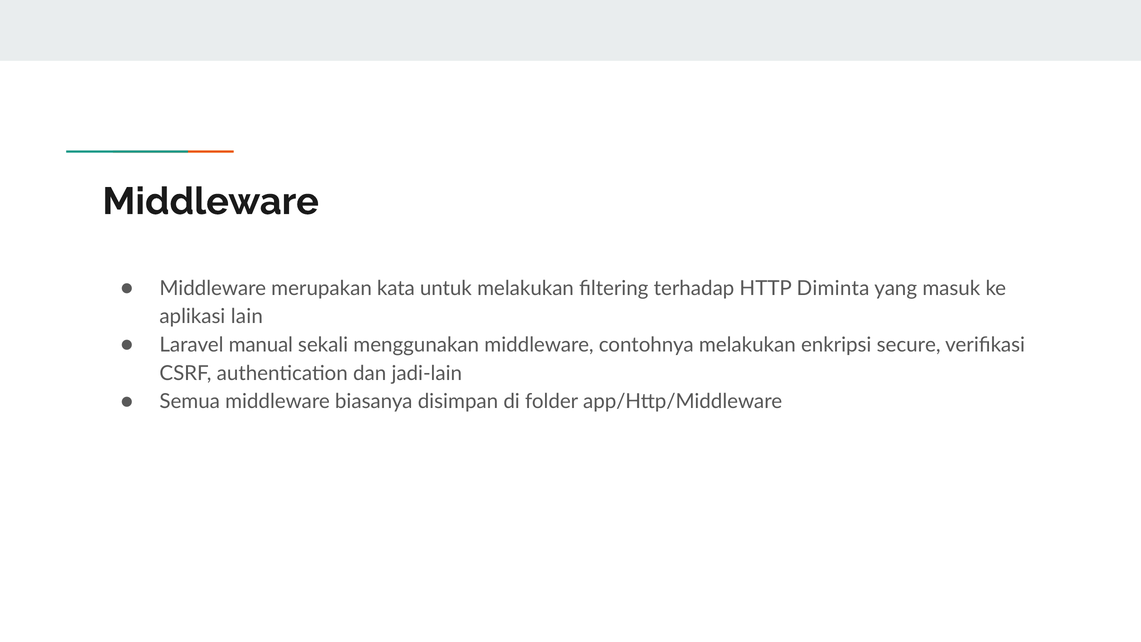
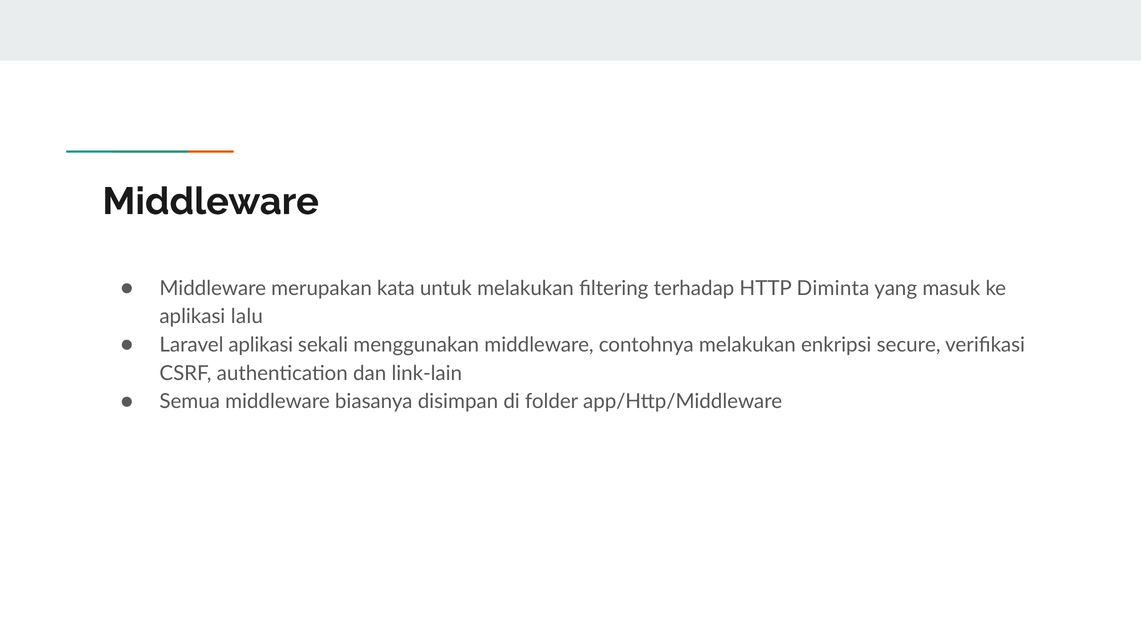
lain: lain -> lalu (247, 317)
Laravel manual: manual -> aplikasi (261, 345)
jadi-lain: jadi-lain -> link-lain (427, 373)
